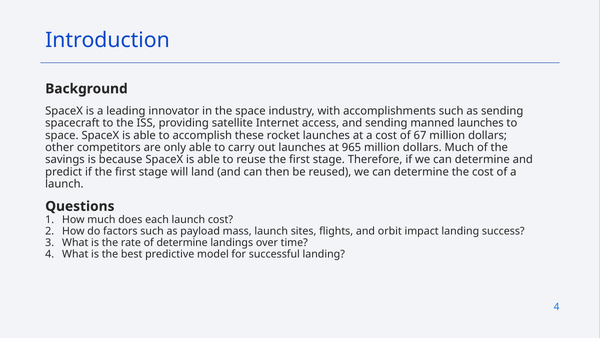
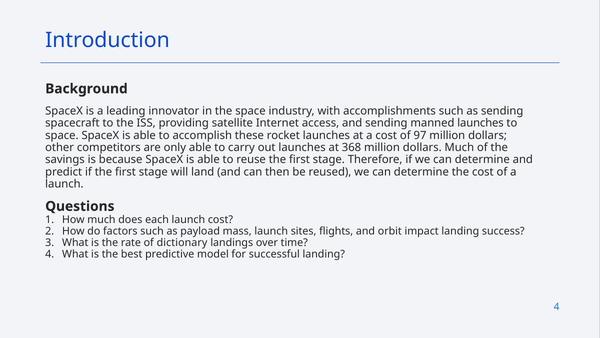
67: 67 -> 97 (420, 135)
965: 965 -> 368 (351, 147)
of determine: determine -> dictionary (182, 242)
